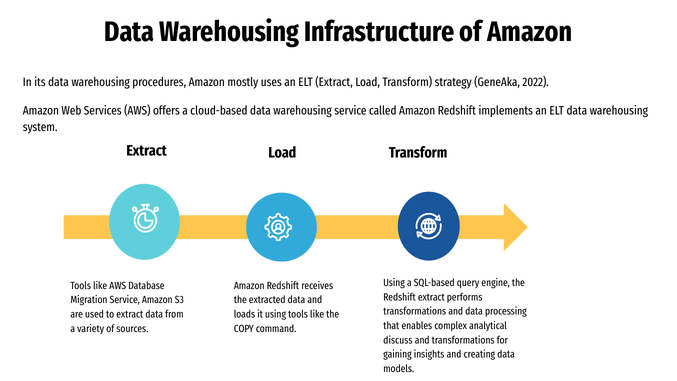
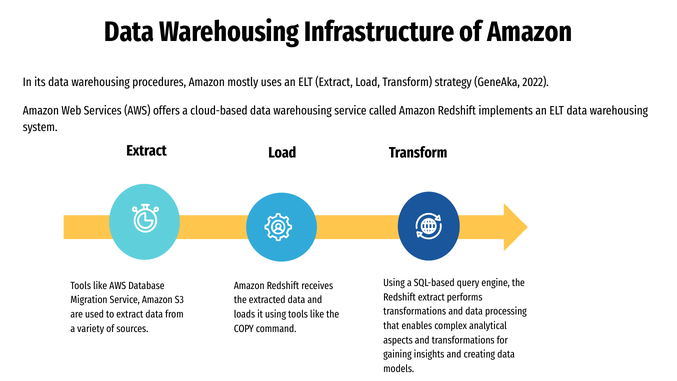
discuss: discuss -> aspects (398, 340)
